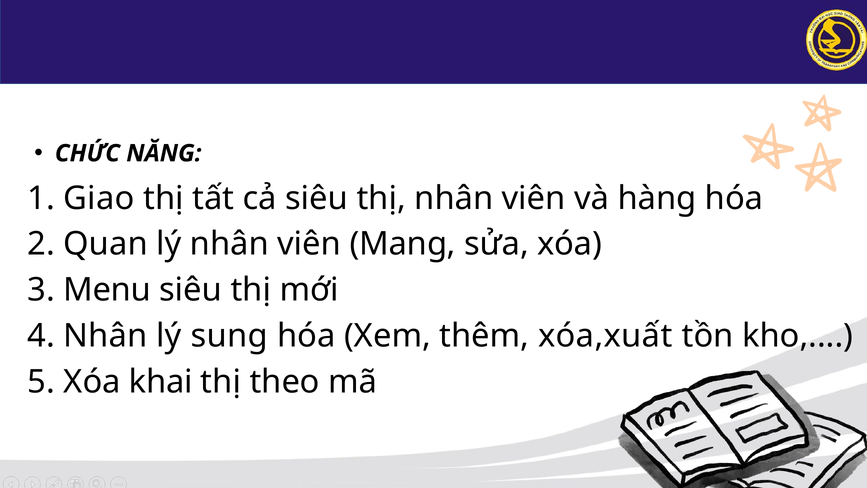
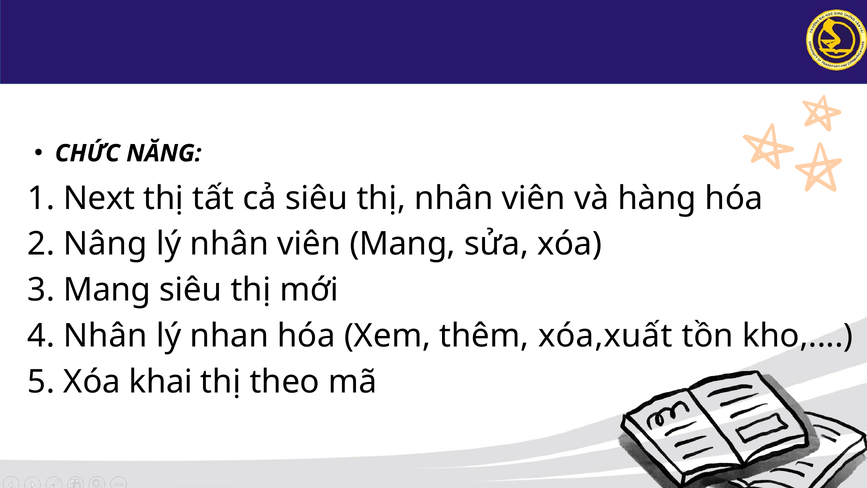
Giao: Giao -> Next (99, 198)
Quan: Quan -> Nâng (105, 244)
3 Menu: Menu -> Mang (107, 290)
sung: sung -> nhan (229, 336)
